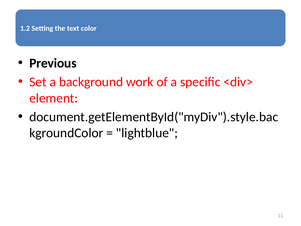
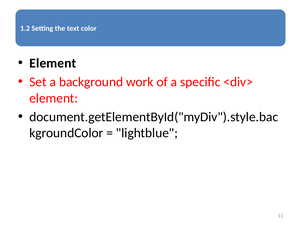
Previous: Previous -> Element (53, 63)
